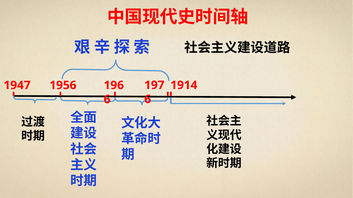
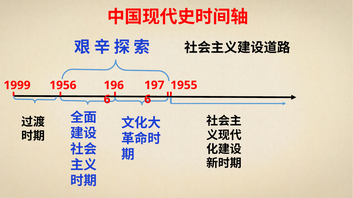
1914: 1914 -> 1955 (184, 85)
1947: 1947 -> 1999 (17, 85)
